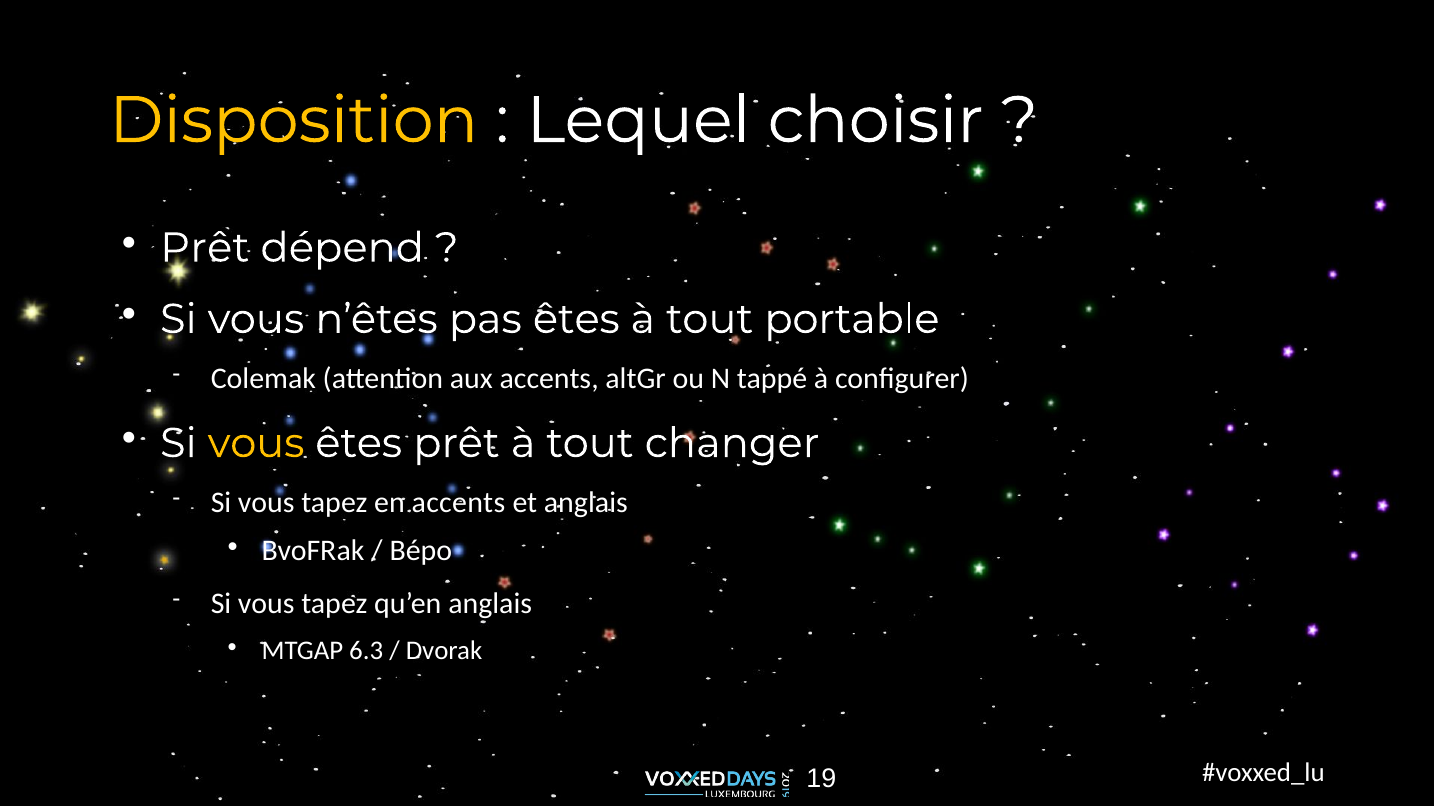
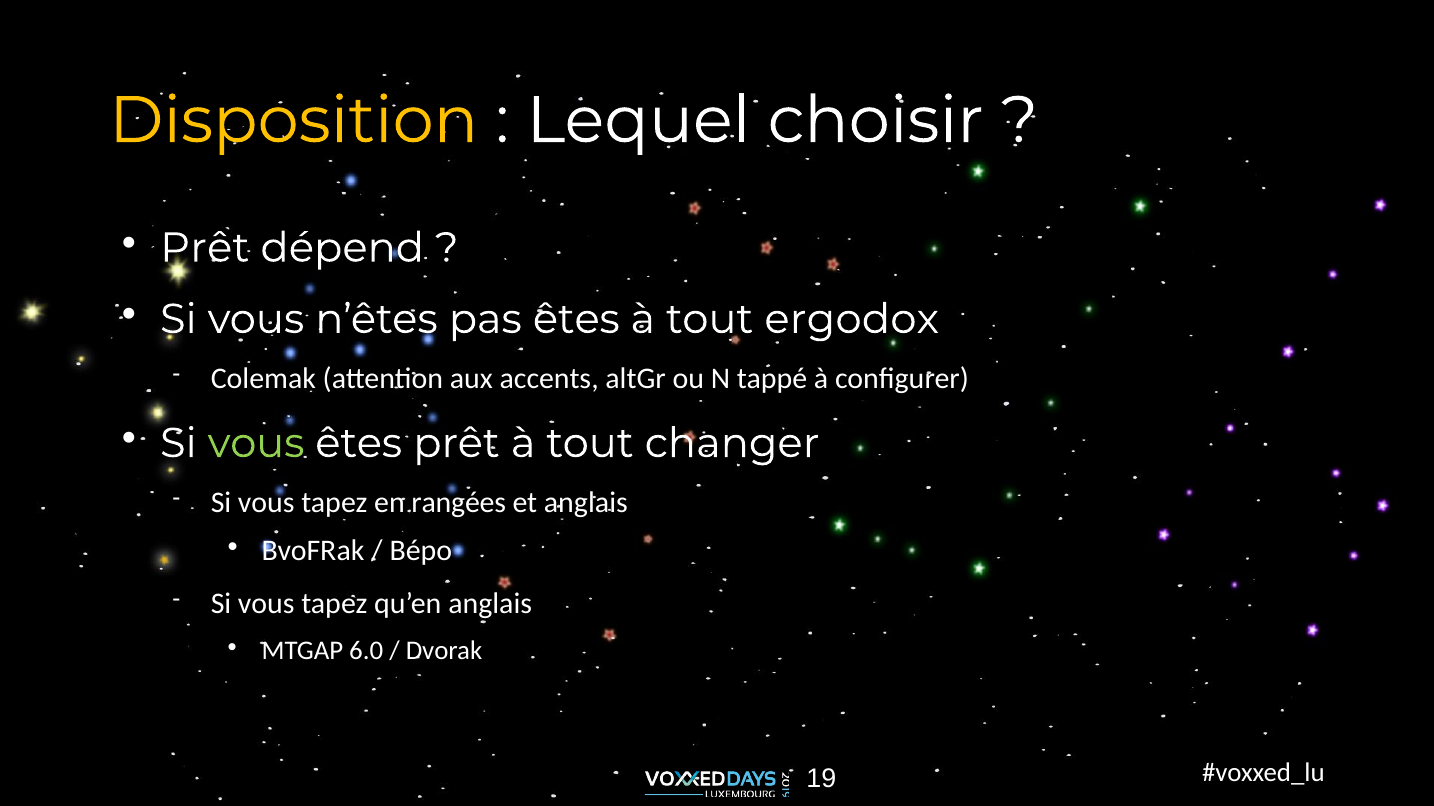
portable: portable -> ergodox (852, 319)
vous colour: yellow -> light green (256, 444)
en accents: accents -> rangées (459, 503)
6.3: 6.3 -> 6.0 (366, 651)
